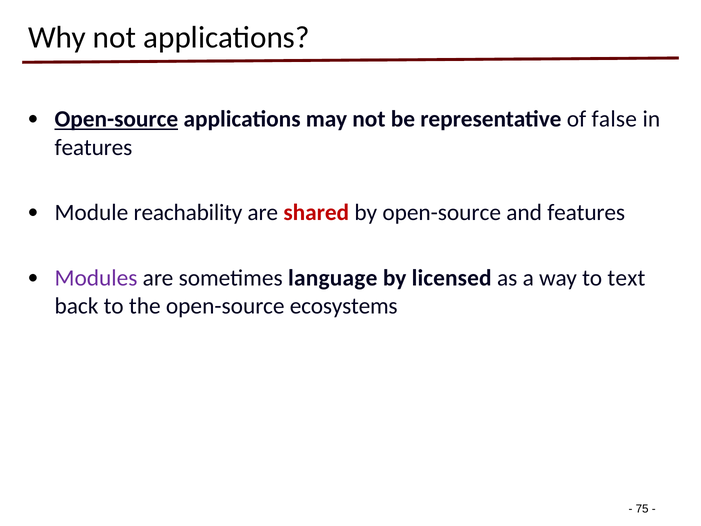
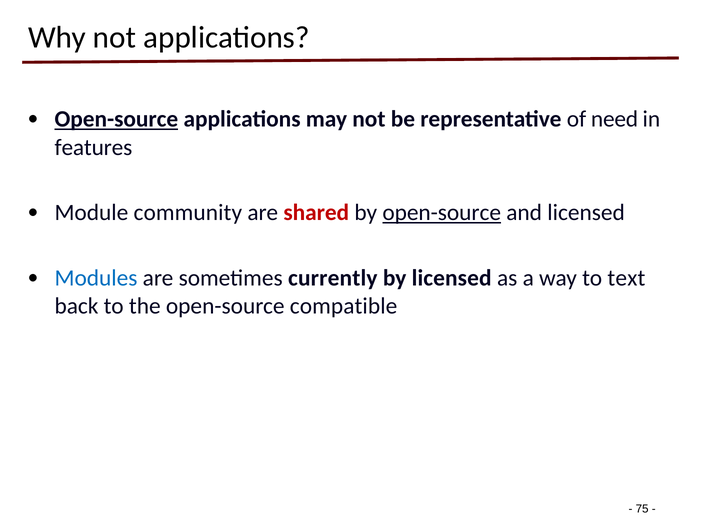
false: false -> need (615, 119)
reachability: reachability -> community (188, 213)
open-source underline: none -> present (442, 213)
and features: features -> licensed (586, 213)
Modules colour: purple -> blue (96, 278)
language: language -> currently (333, 278)
ecosystems: ecosystems -> compatible (344, 306)
